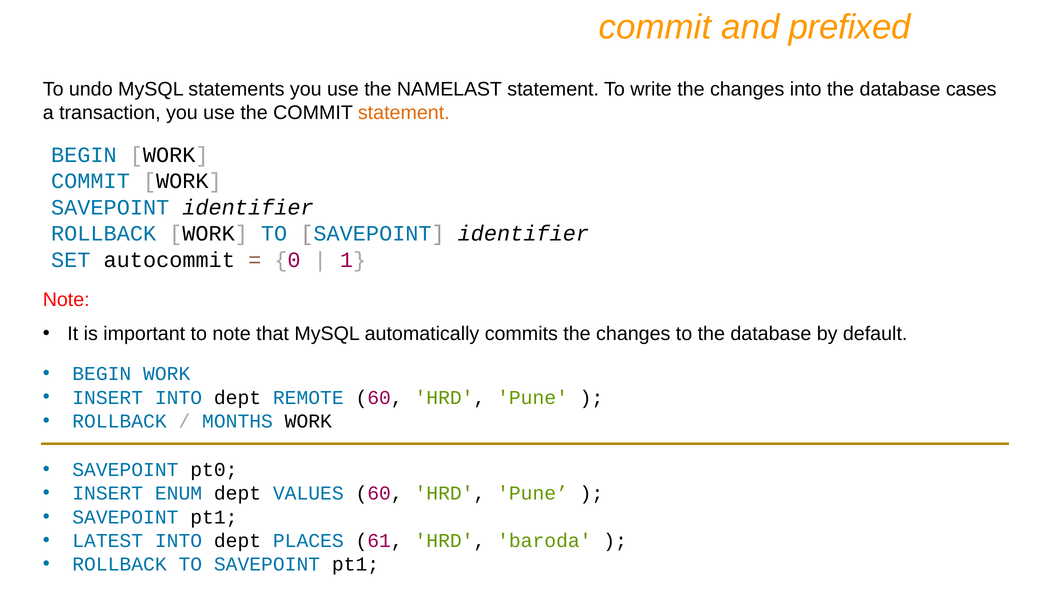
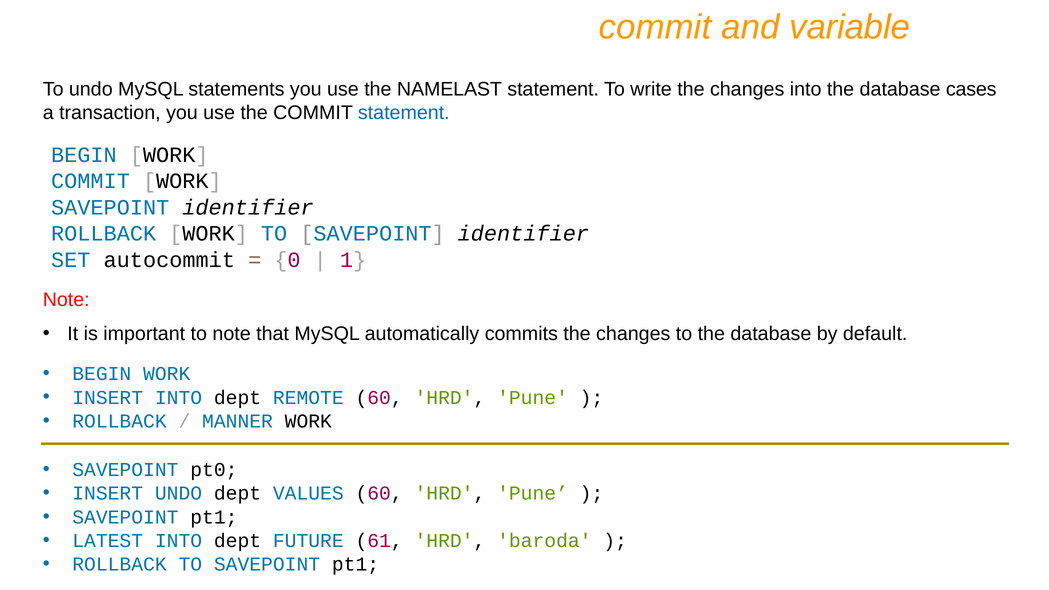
prefixed: prefixed -> variable (850, 27)
statement colour: orange -> blue (404, 113)
MONTHS: MONTHS -> MANNER (238, 421)
INSERT ENUM: ENUM -> UNDO (179, 494)
PLACES: PLACES -> FUTURE (308, 541)
